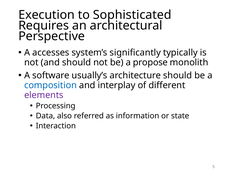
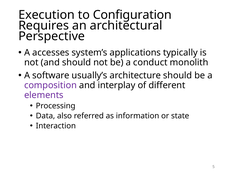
Sophisticated: Sophisticated -> Configuration (132, 15)
significantly: significantly -> applications (135, 53)
propose: propose -> conduct (150, 62)
composition colour: blue -> purple (50, 85)
